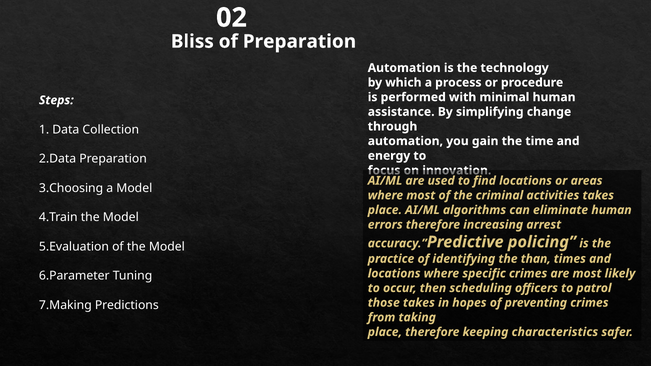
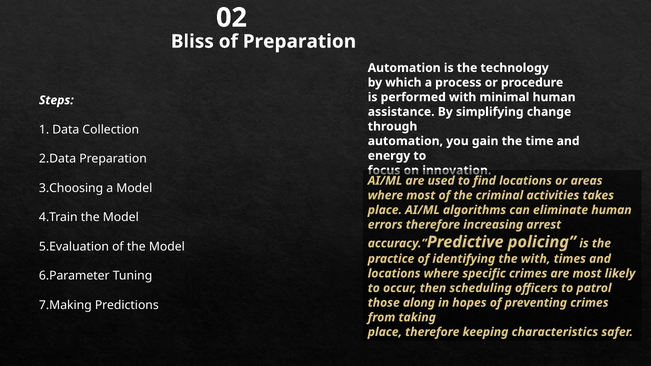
the than: than -> with (536, 259)
those takes: takes -> along (419, 303)
